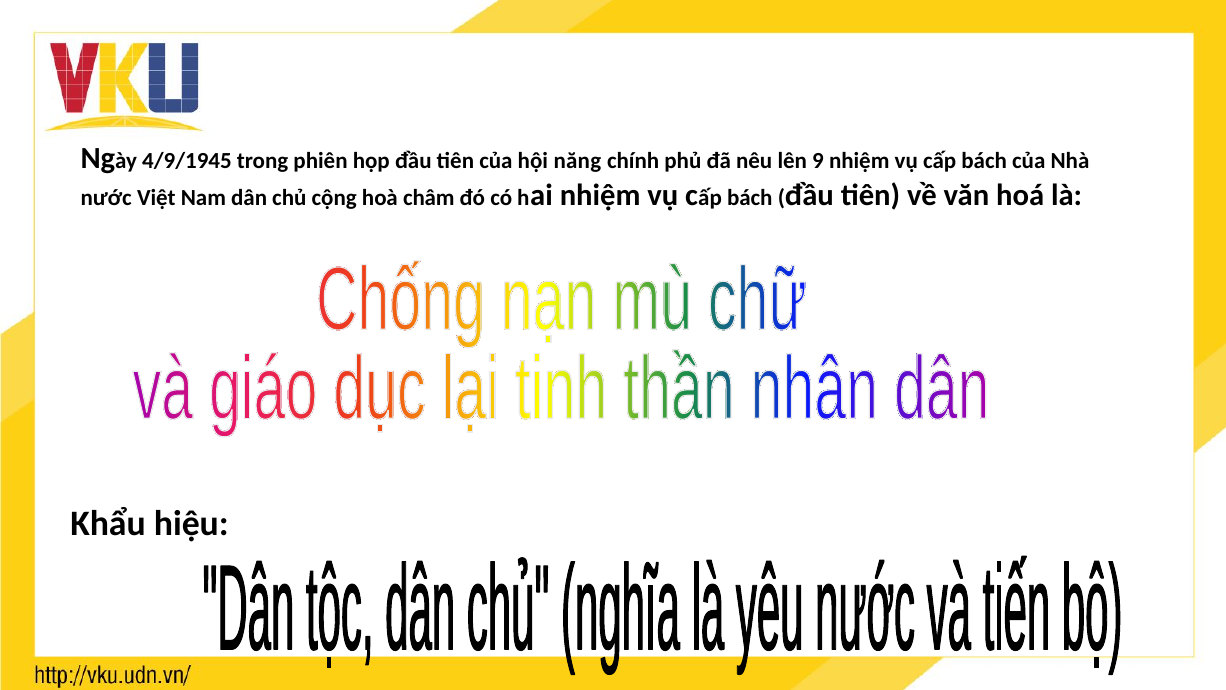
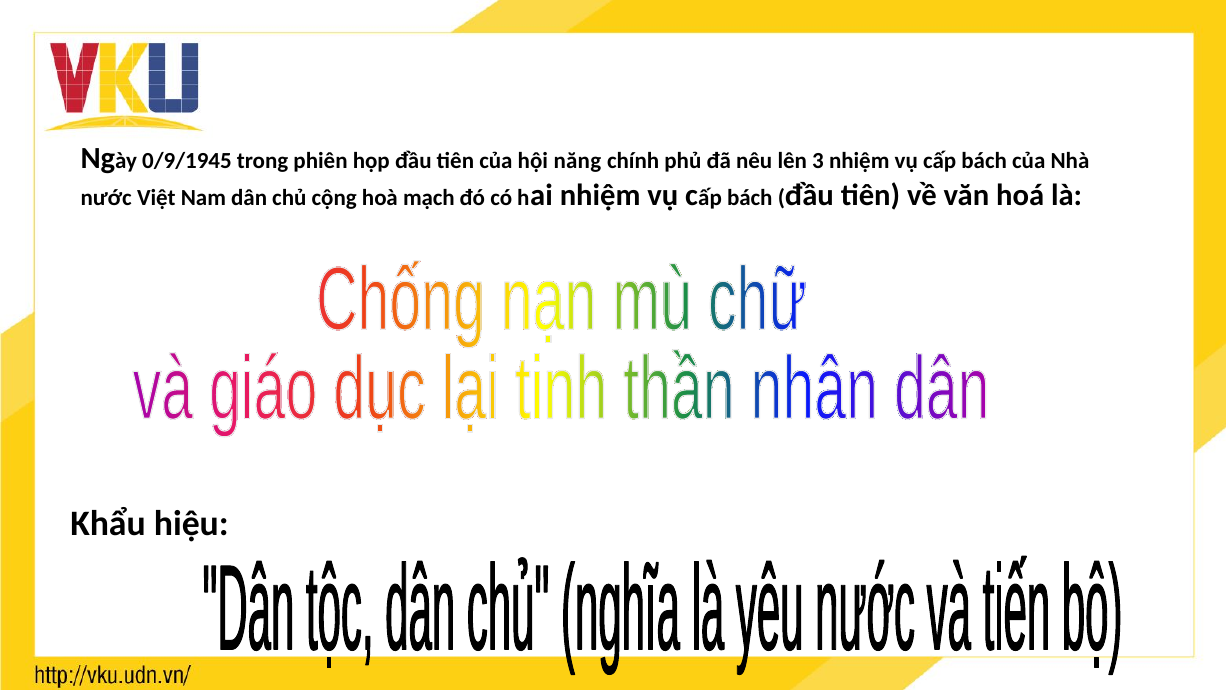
4/9/1945: 4/9/1945 -> 0/9/1945 (187, 161)
9: 9 -> 3 (818, 161)
châm: châm -> mạch (429, 198)
